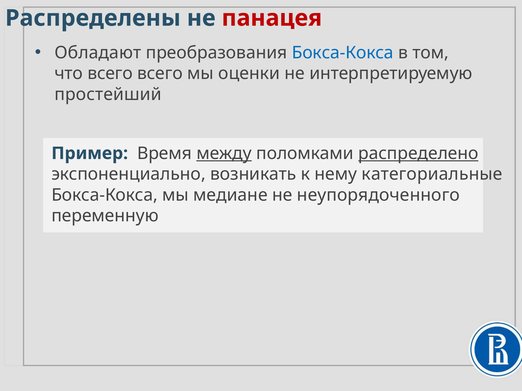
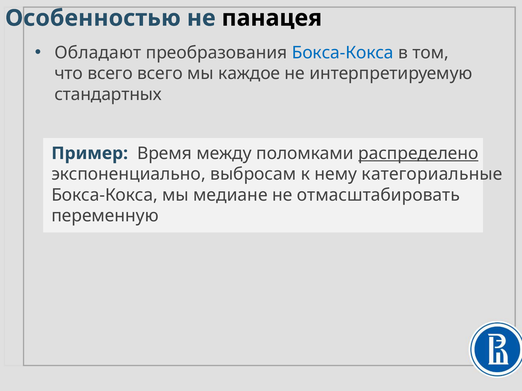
Распределены: Распределены -> Особенностью (93, 18)
панацея colour: red -> black (272, 18)
оценки: оценки -> каждое (249, 74)
простейший: простейший -> стандартных (108, 95)
между underline: present -> none (224, 154)
возникать: возникать -> выбросам (253, 174)
неупорядоченного: неупорядоченного -> отмасштабировать (378, 195)
